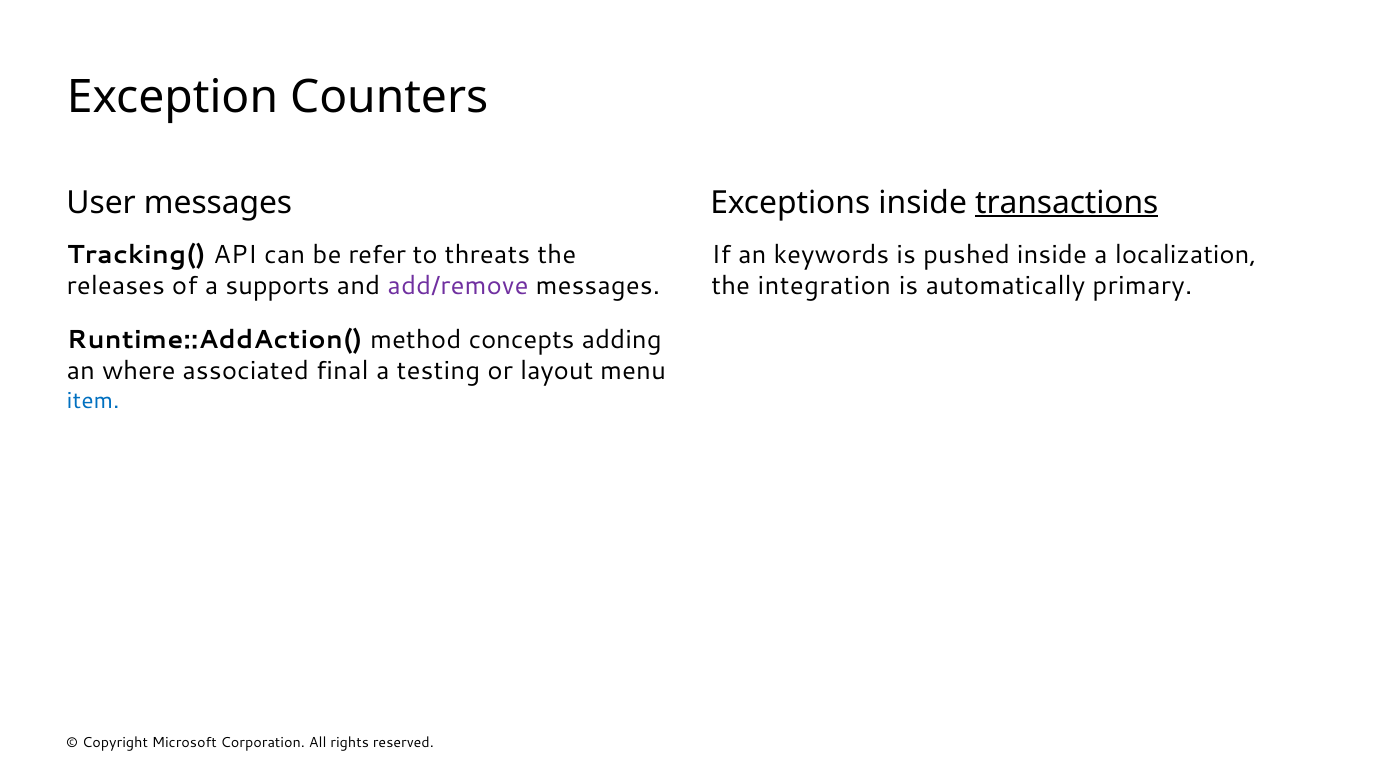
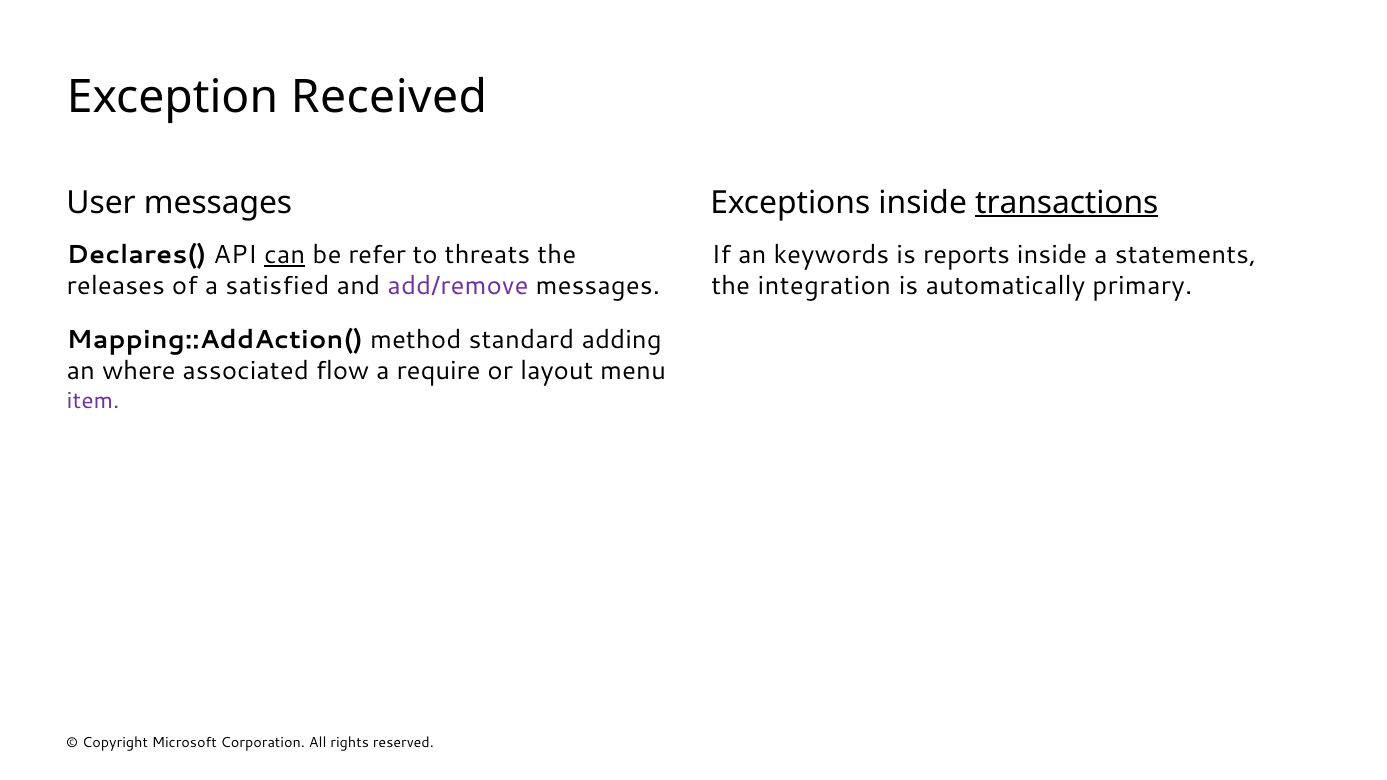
Counters: Counters -> Received (389, 98)
Tracking(: Tracking( -> Declares( (136, 255)
can underline: none -> present (285, 255)
pushed: pushed -> reports (967, 255)
localization: localization -> statements (1186, 255)
supports: supports -> satisfied (277, 286)
Runtime::AddAction(: Runtime::AddAction( -> Mapping::AddAction( (215, 340)
concepts: concepts -> standard (521, 340)
final: final -> flow (343, 371)
testing: testing -> require (439, 371)
item colour: blue -> purple (93, 401)
